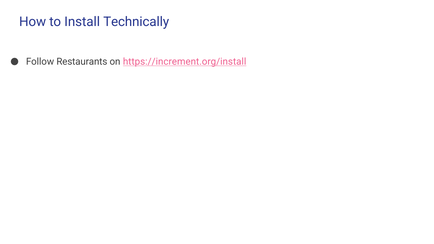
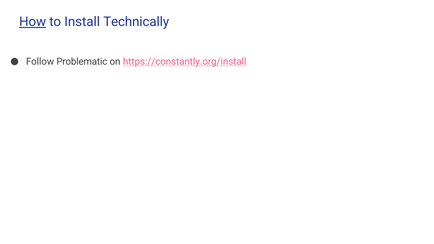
How underline: none -> present (33, 22)
Restaurants: Restaurants -> Problematic (82, 62)
https://increment.org/install: https://increment.org/install -> https://constantly.org/install (185, 62)
